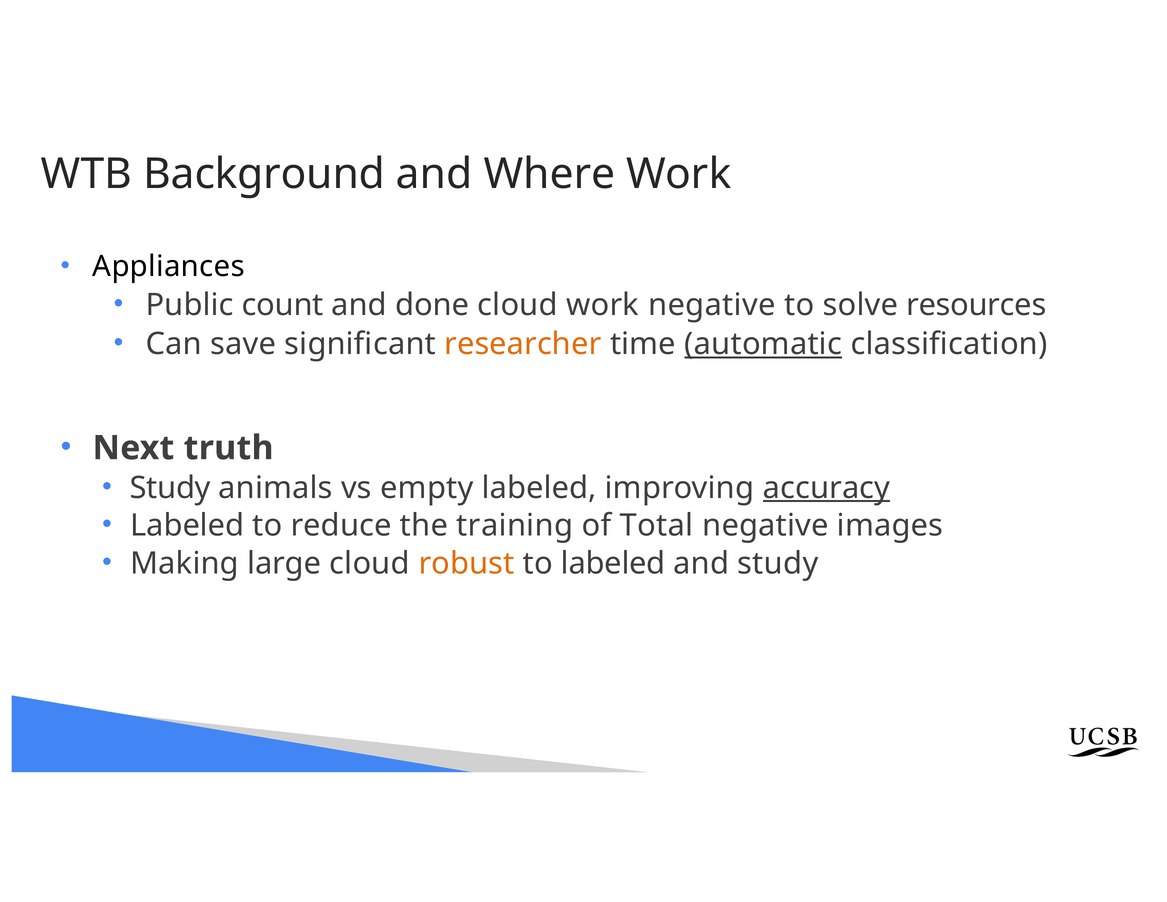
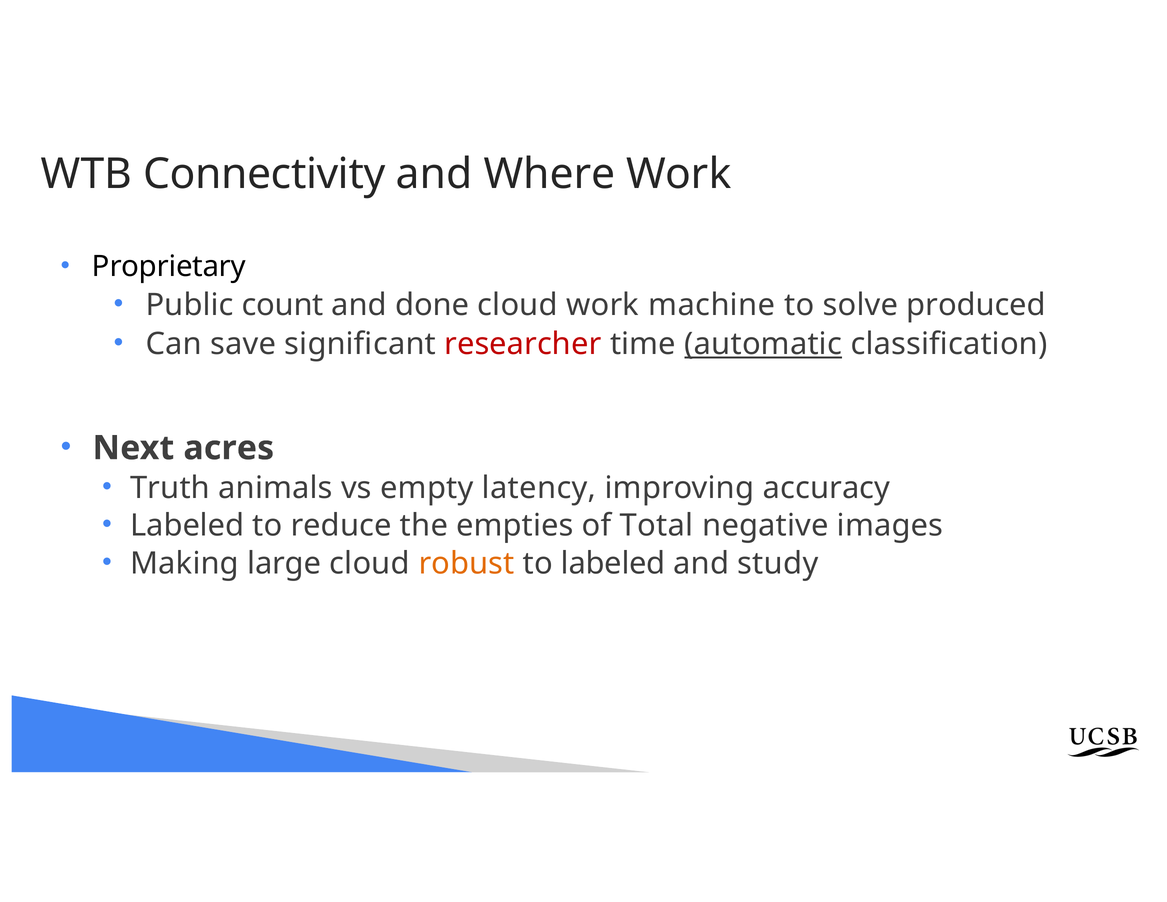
Background: Background -> Connectivity (264, 174)
Appliances: Appliances -> Proprietary (169, 267)
work negative: negative -> machine (712, 305)
resources: resources -> produced (976, 305)
researcher colour: orange -> red (523, 344)
truth: truth -> acres (229, 448)
Study: Study -> Truth (170, 488)
empty labeled: labeled -> latency (539, 488)
accuracy underline: present -> none (827, 488)
training: training -> empties (515, 526)
